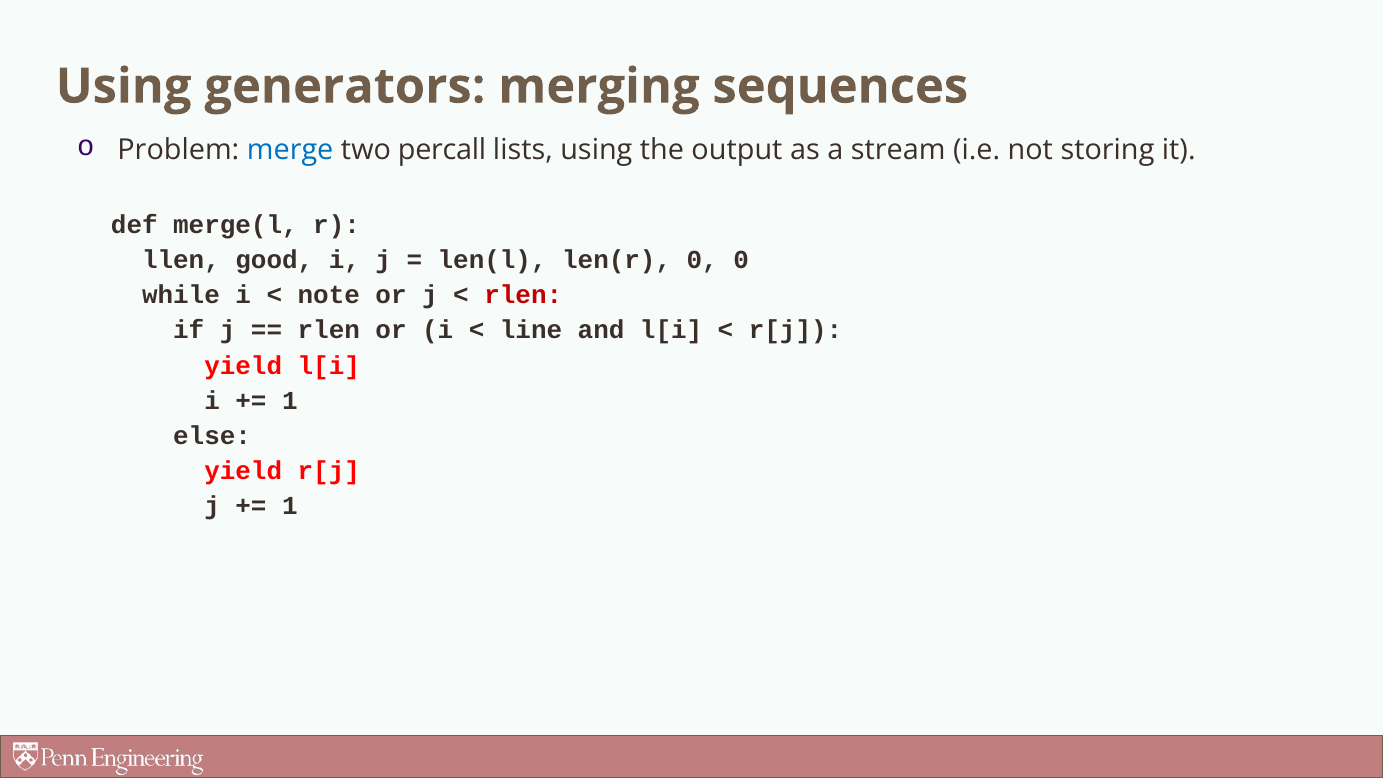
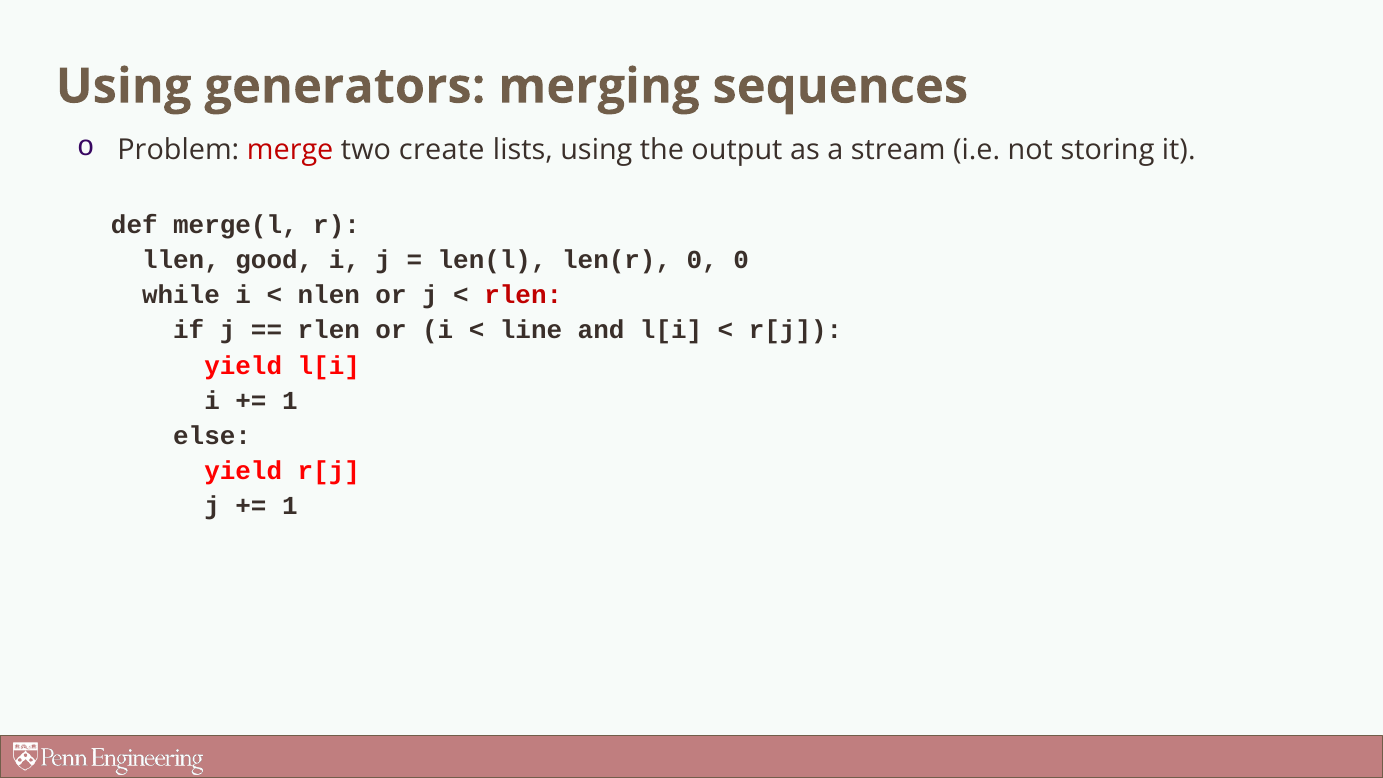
merge colour: blue -> red (290, 150)
percall: percall -> create (442, 150)
note: note -> nlen (329, 295)
